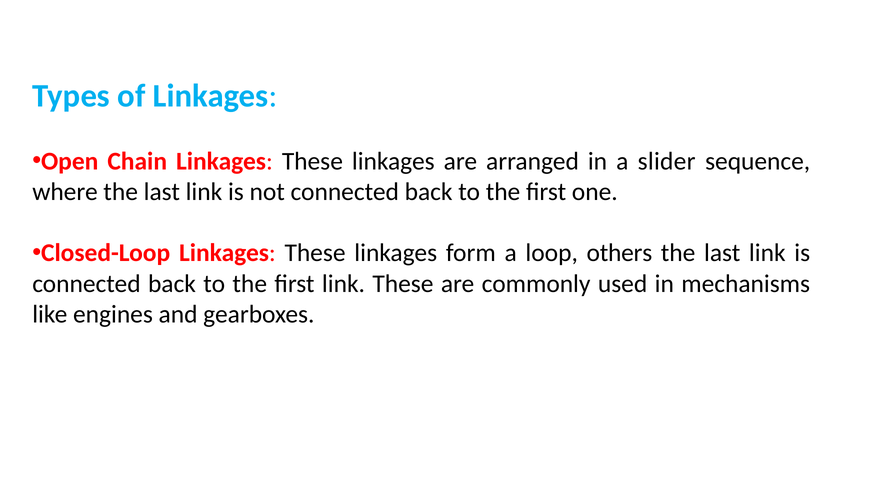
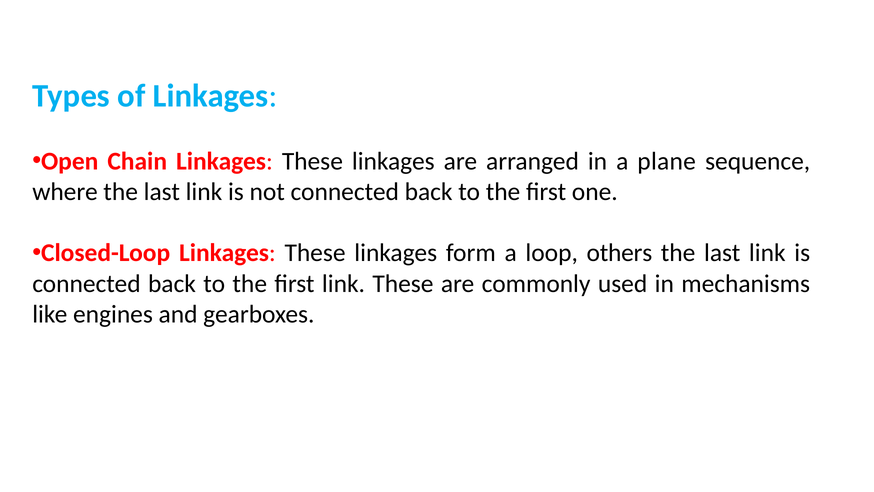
slider: slider -> plane (667, 161)
